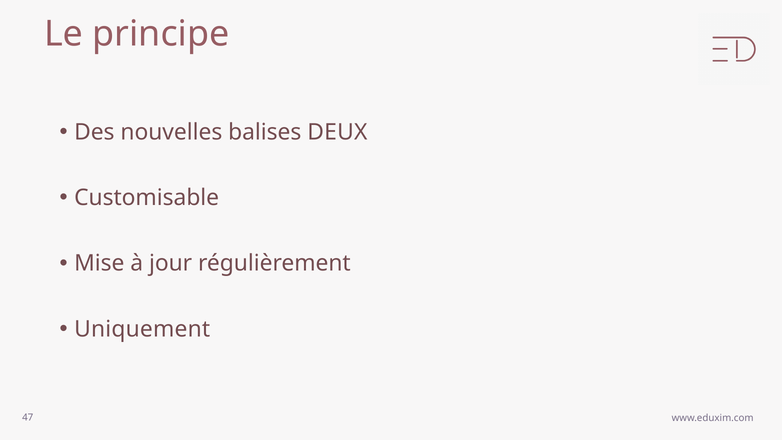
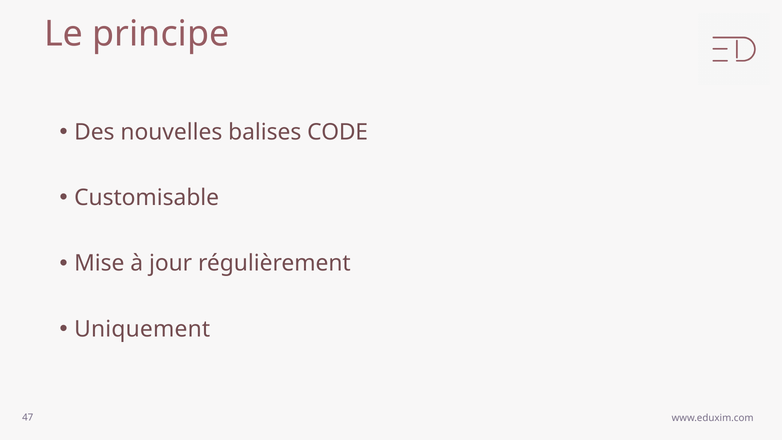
DEUX: DEUX -> CODE (338, 132)
